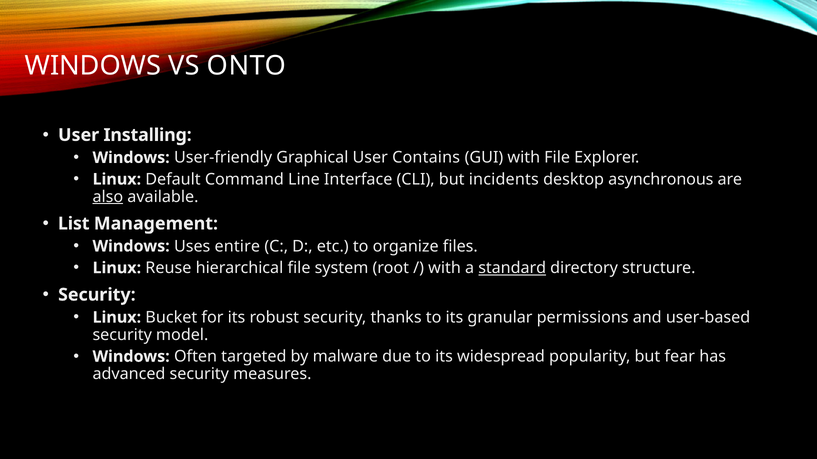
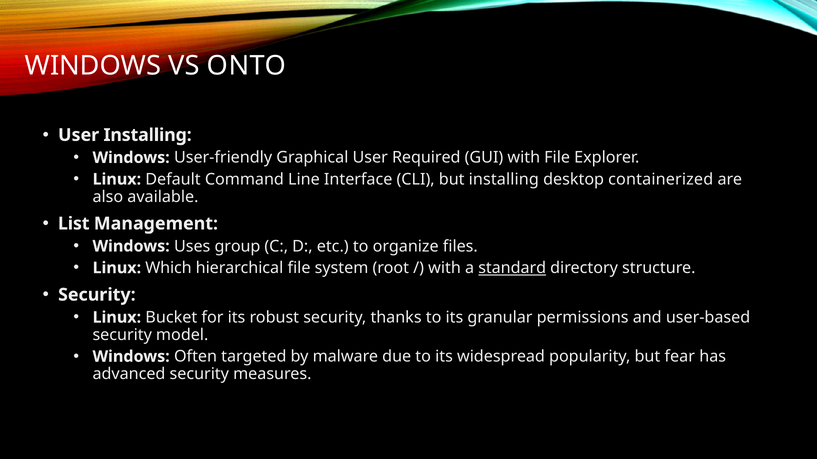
Contains: Contains -> Required (426, 158)
but incidents: incidents -> installing (504, 180)
asynchronous: asynchronous -> containerized (661, 180)
also underline: present -> none (108, 197)
entire: entire -> group (237, 246)
Reuse: Reuse -> Which (168, 268)
